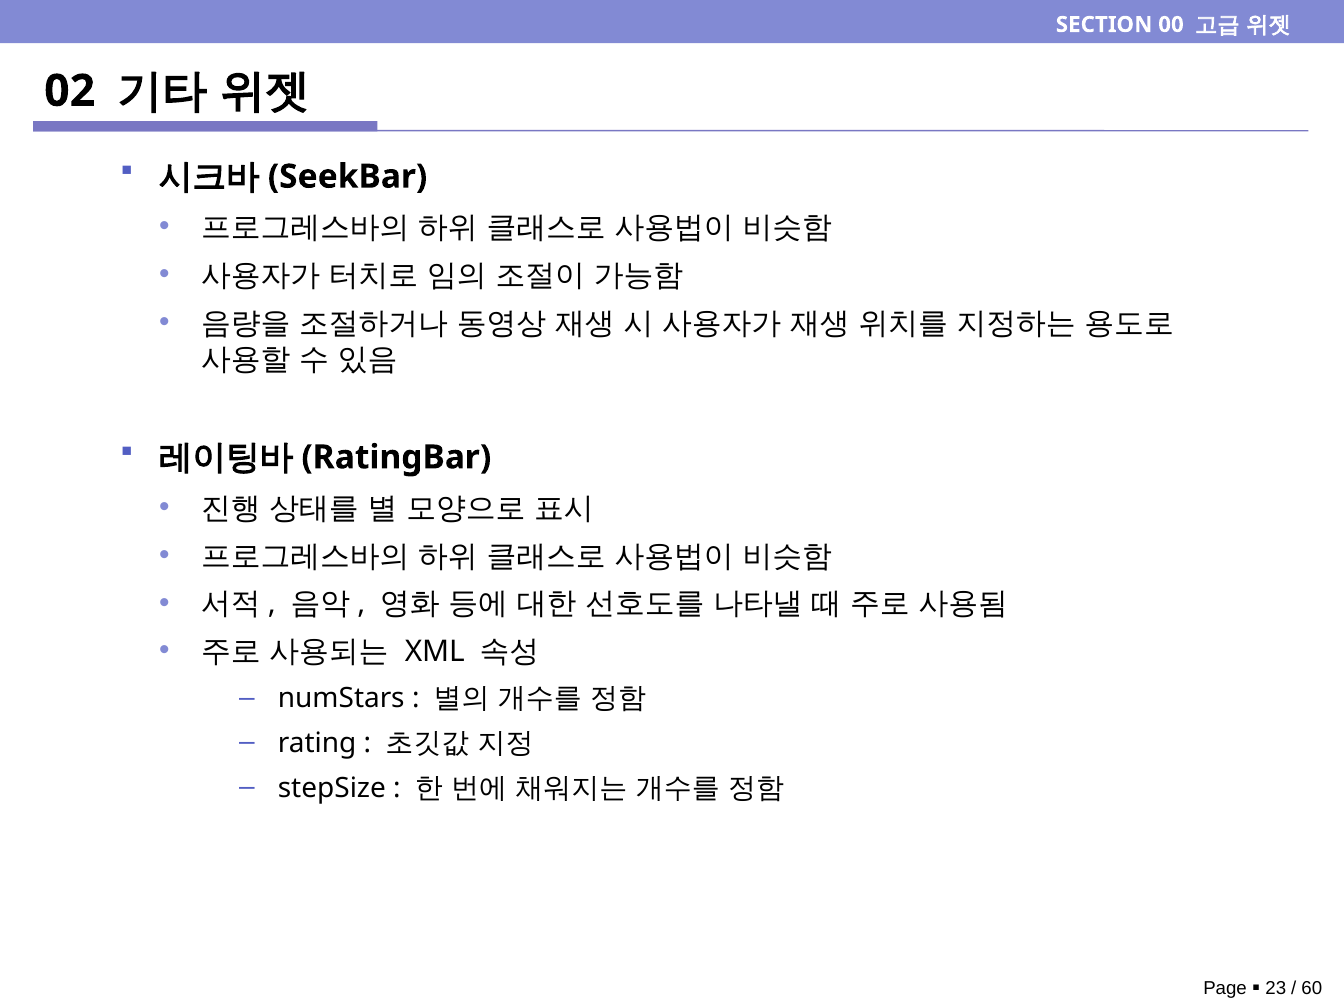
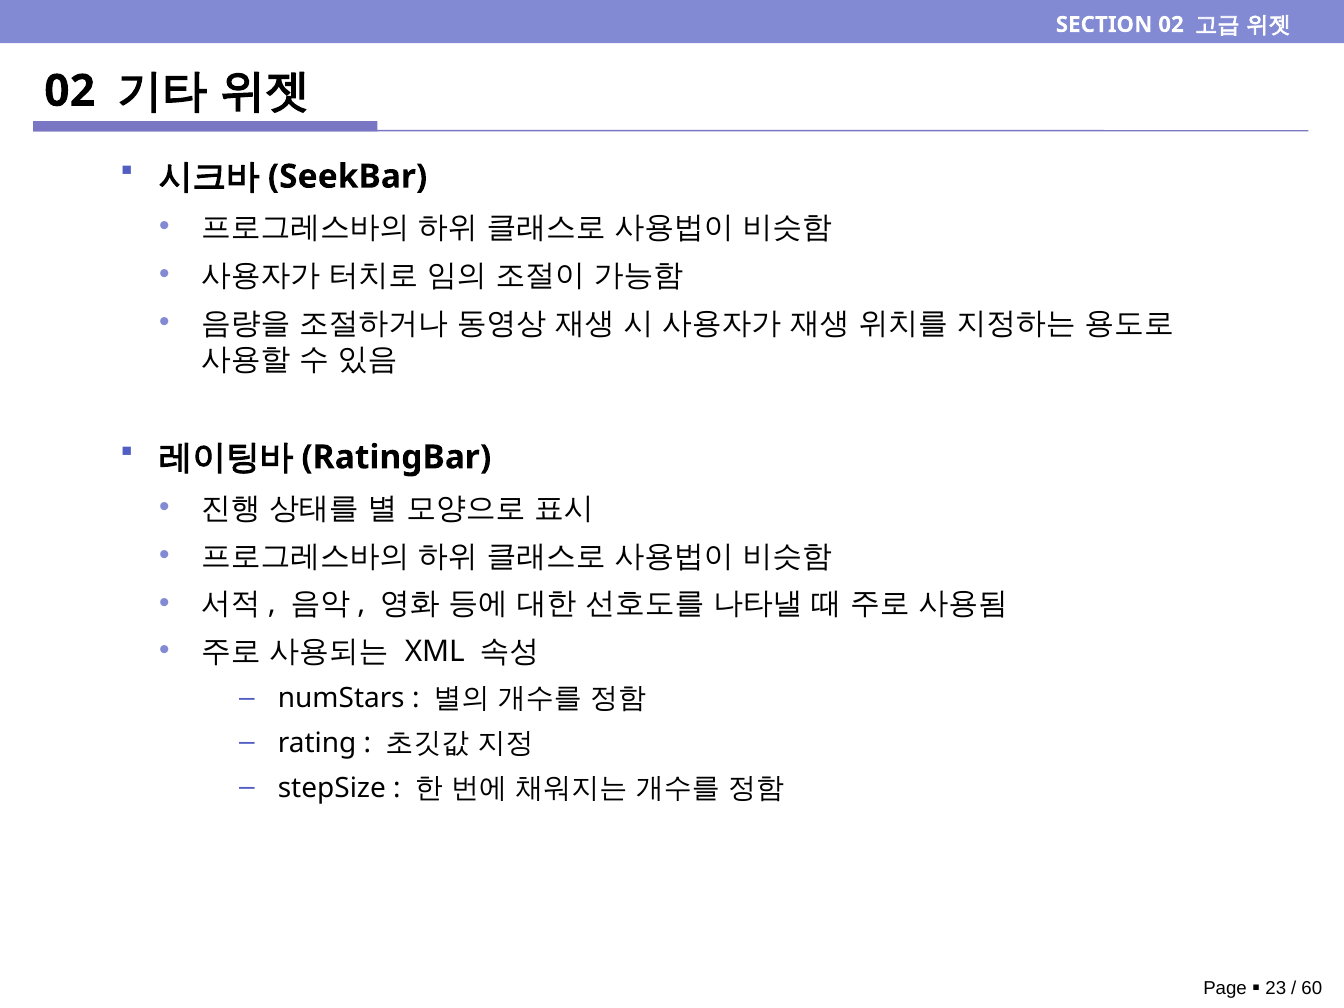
SECTION 00: 00 -> 02 (1171, 25)
